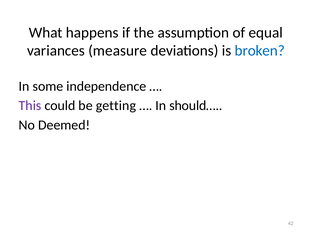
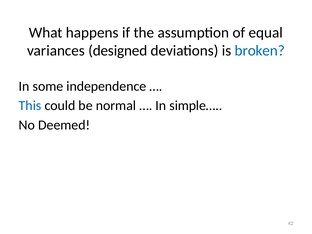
measure: measure -> designed (118, 51)
This colour: purple -> blue (30, 106)
getting: getting -> normal (116, 106)
should…: should… -> simple… (196, 106)
